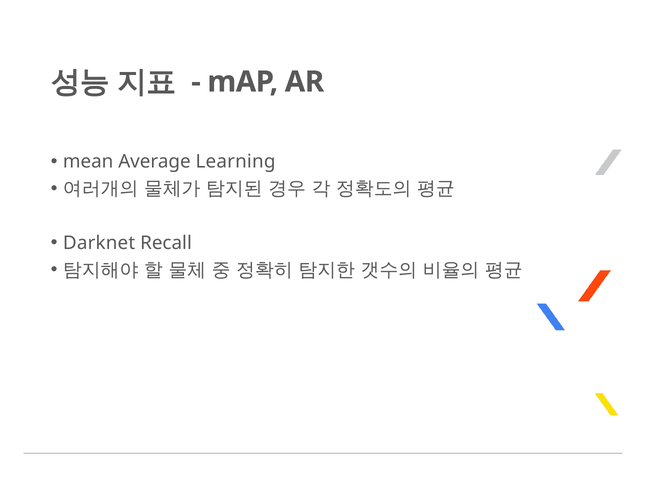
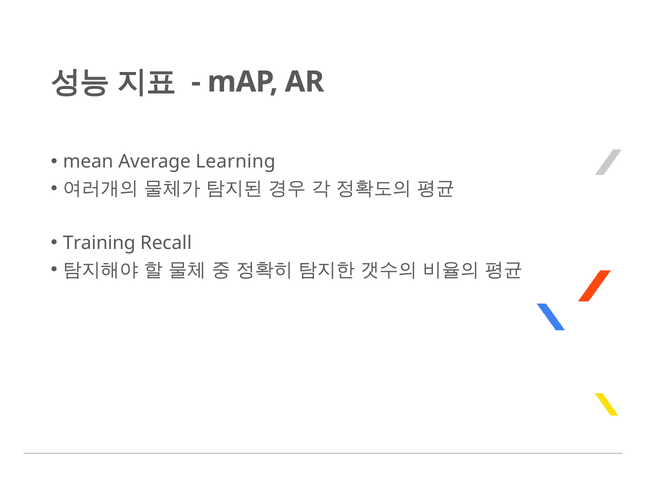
Darknet: Darknet -> Training (99, 243)
